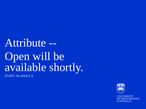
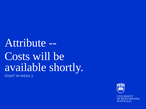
Open: Open -> Costs (17, 57)
